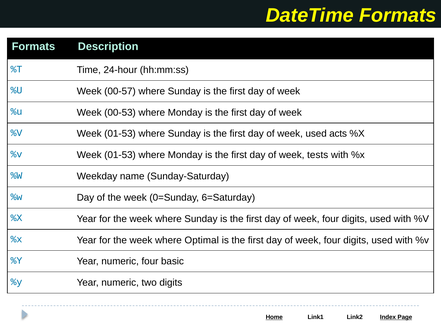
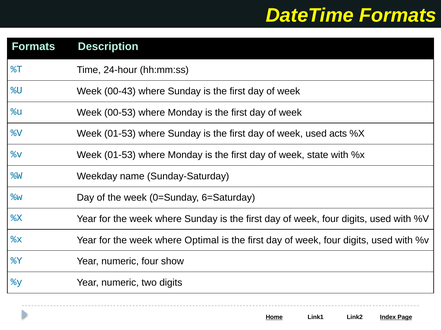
00-57: 00-57 -> 00-43 (120, 91)
tests: tests -> state (318, 155)
basic: basic -> show (172, 262)
